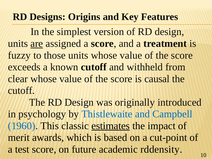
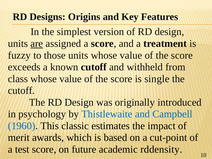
clear: clear -> class (18, 79)
causal: causal -> single (157, 79)
estimates underline: present -> none (111, 126)
